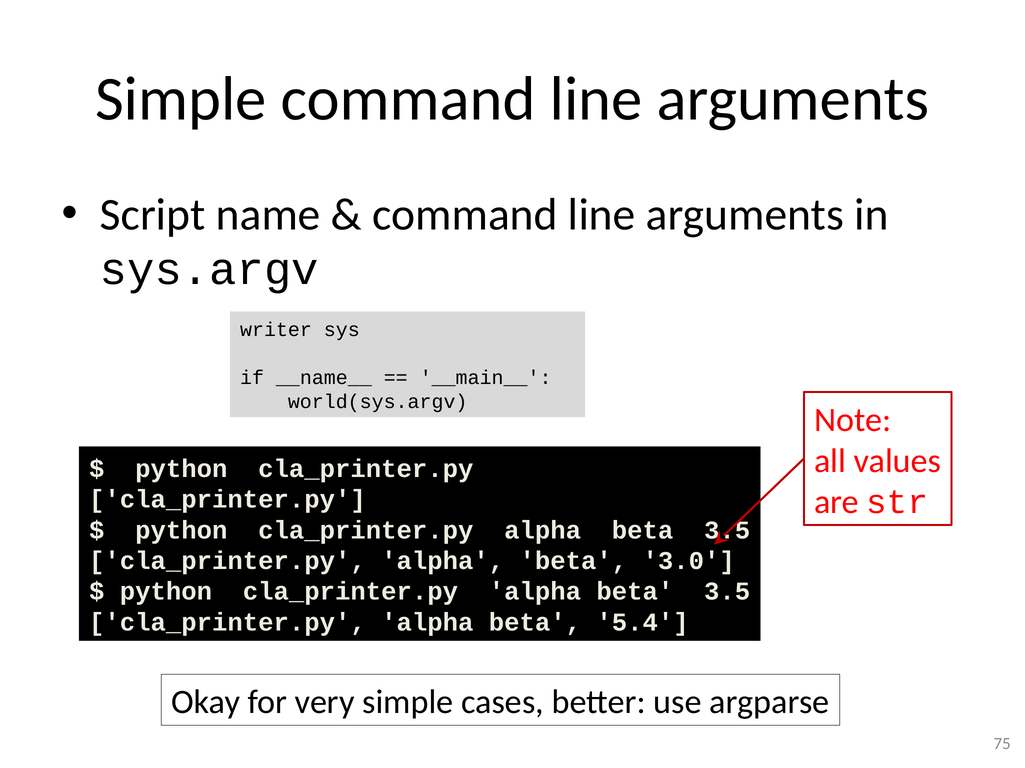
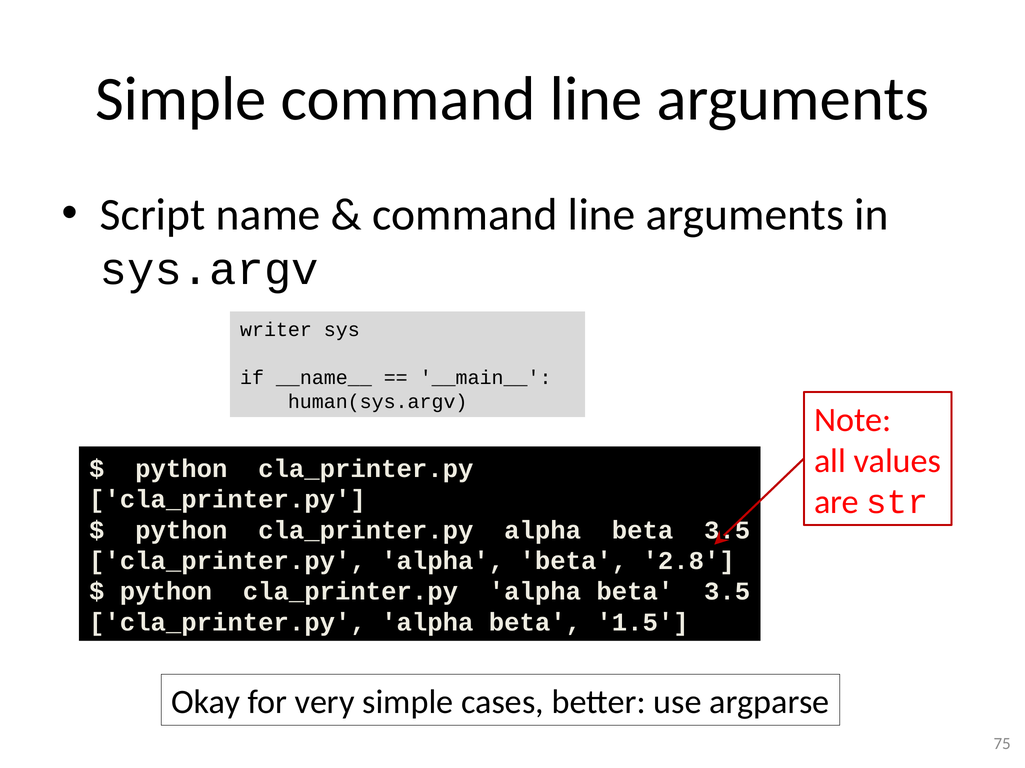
world(sys.argv: world(sys.argv -> human(sys.argv (378, 402)
3.0: 3.0 -> 2.8 (689, 561)
5.4: 5.4 -> 1.5 (643, 623)
